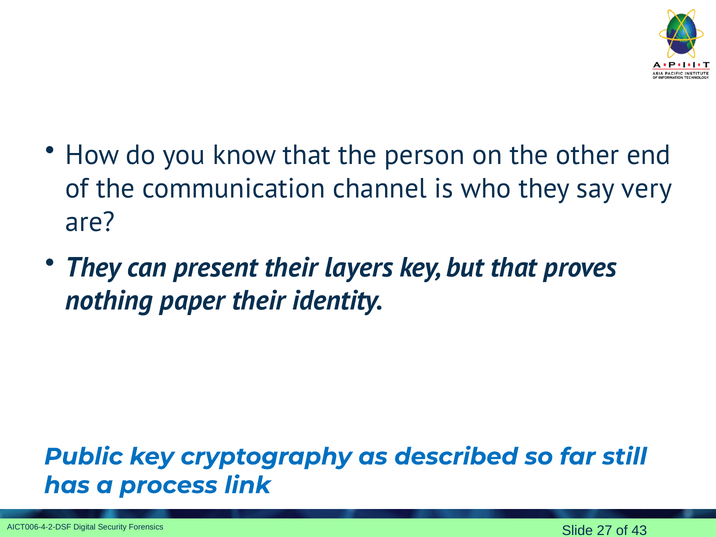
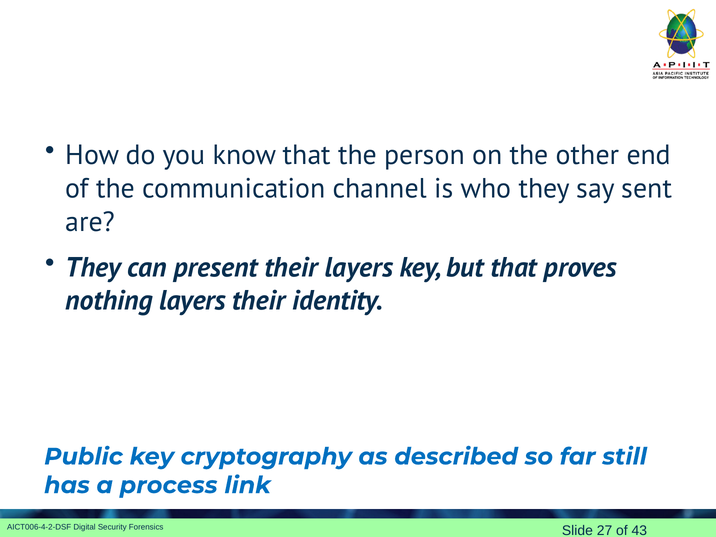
very: very -> sent (647, 189)
nothing paper: paper -> layers (193, 301)
